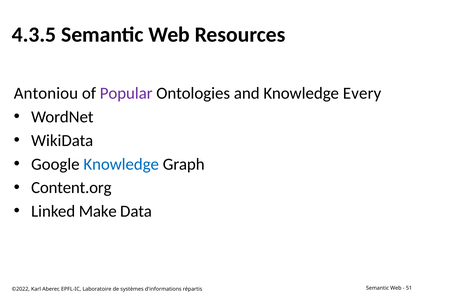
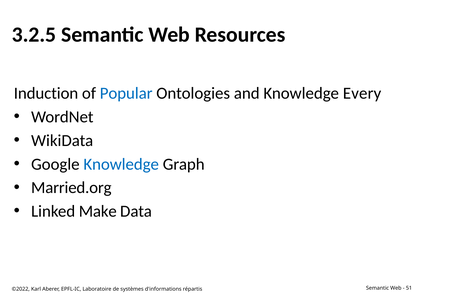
4.3.5: 4.3.5 -> 3.2.5 (34, 35)
Antoniou: Antoniou -> Induction (46, 93)
Popular colour: purple -> blue (126, 93)
Content.org: Content.org -> Married.org (71, 188)
